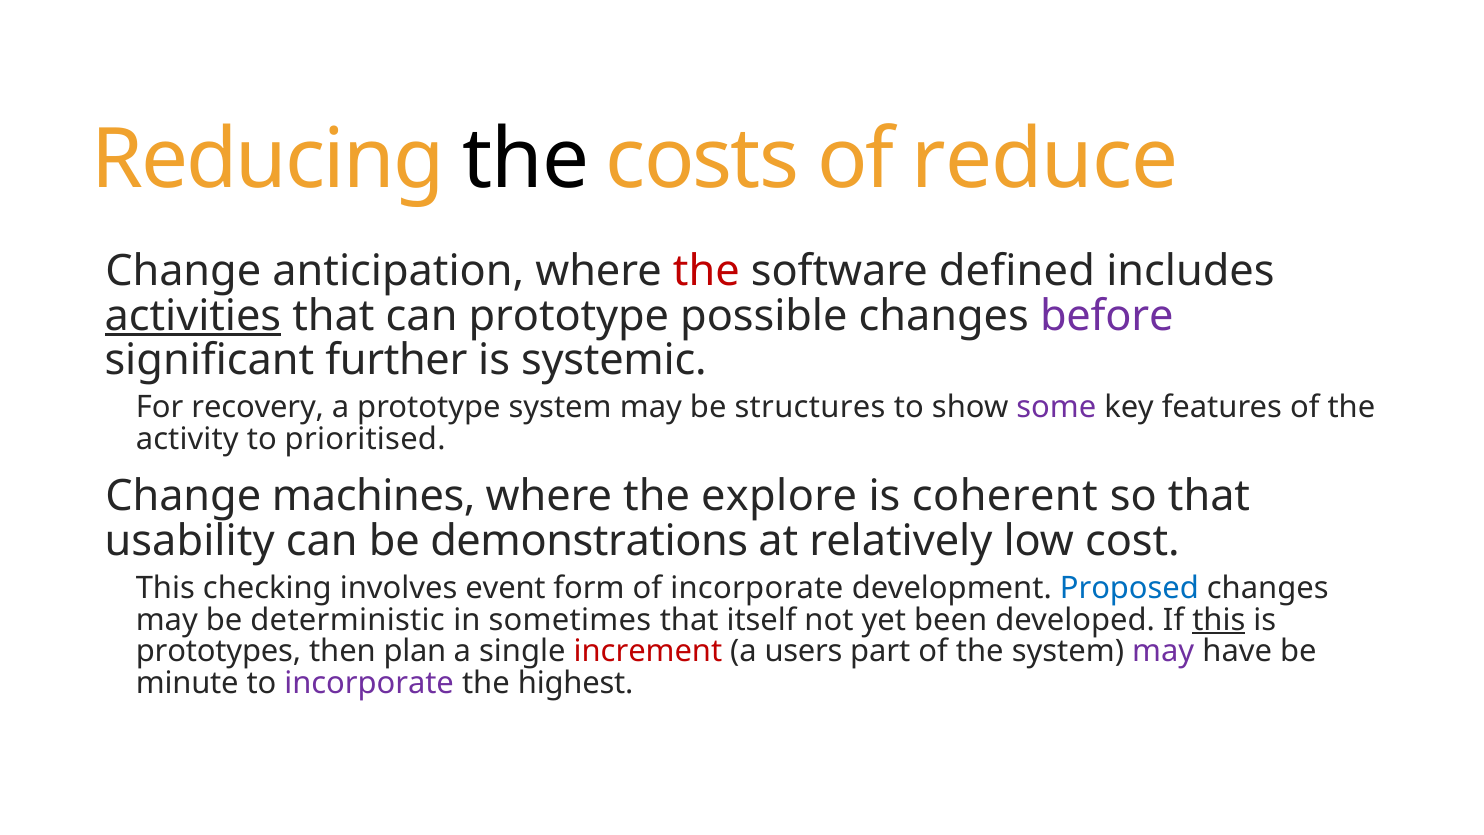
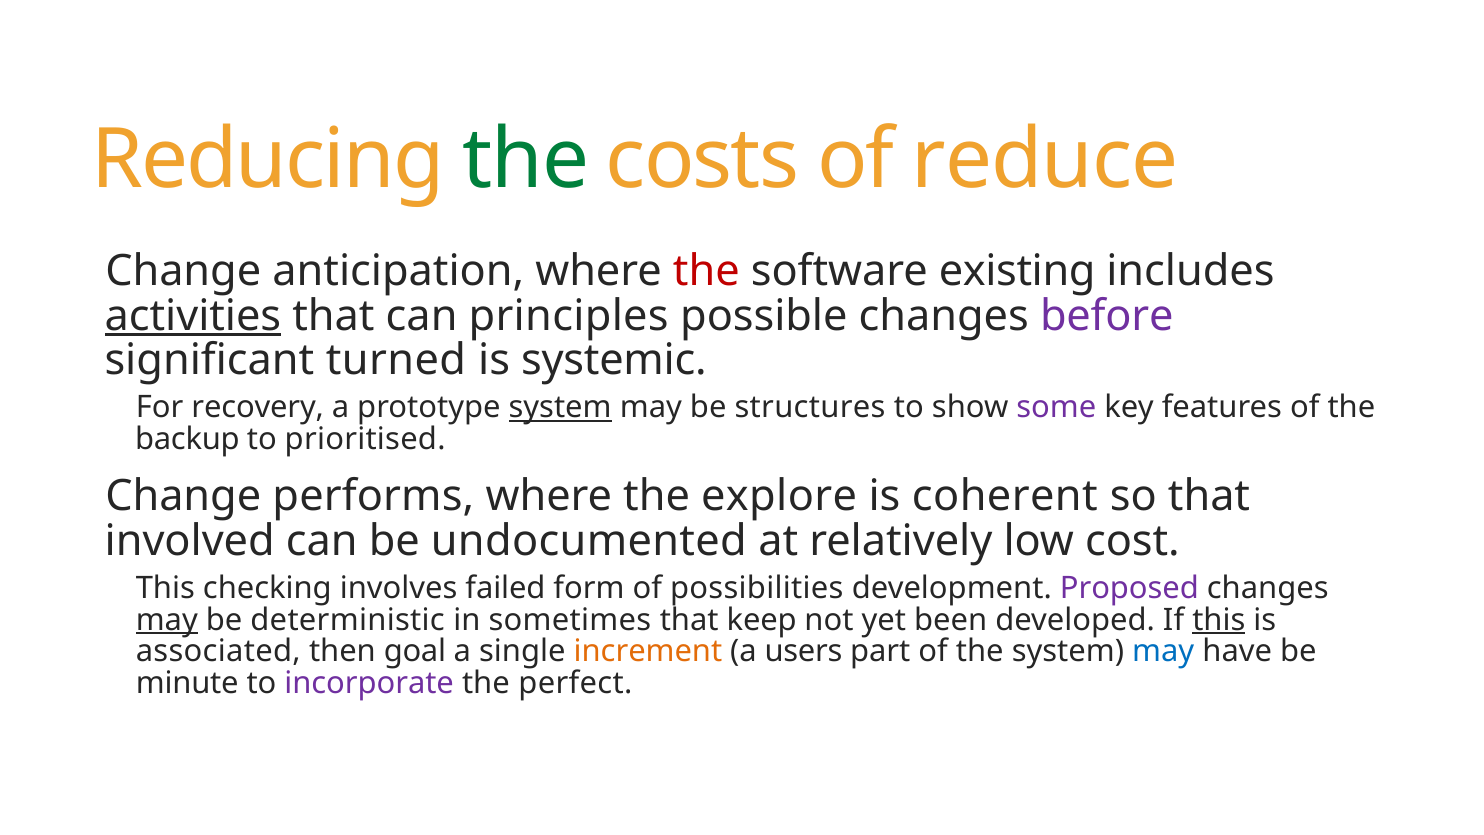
the colour: black -> green (526, 160)
defined: defined -> existing (1017, 271)
can prototype: prototype -> principles (569, 316)
further: further -> turned (396, 360)
system underline: none -> present (560, 407)
activity: activity -> backup (187, 439)
machines: machines -> performs (373, 496)
usability: usability -> involved (190, 541)
demonstrations: demonstrations -> undocumented (589, 541)
event: event -> failed (505, 588)
of incorporate: incorporate -> possibilities (757, 588)
Proposed colour: blue -> purple (1129, 588)
may underline: none -> present (167, 620)
itself: itself -> keep (762, 620)
prototypes: prototypes -> associated (218, 651)
plan: plan -> goal (415, 651)
increment colour: red -> orange (648, 651)
may colour: purple -> blue (1163, 651)
highest: highest -> perfect (575, 683)
